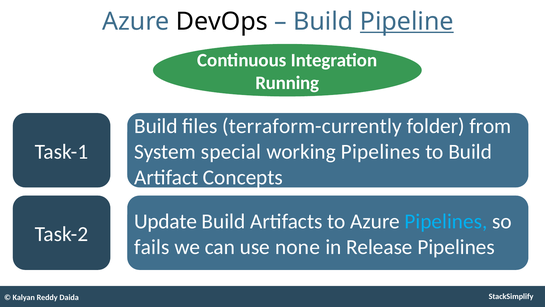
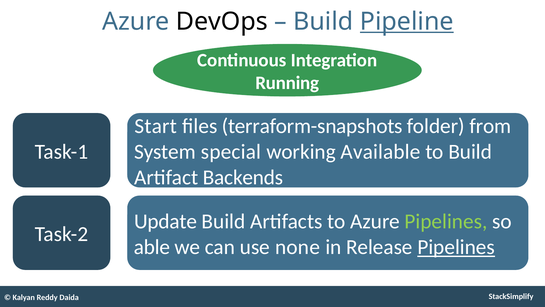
Build: Build -> Start (156, 126)
terraform-currently: terraform-currently -> terraform-snapshots (312, 126)
working Pipelines: Pipelines -> Available (381, 152)
Concepts: Concepts -> Backends (243, 177)
Pipelines colour: light blue -> light green (446, 221)
fails: fails -> able (152, 247)
Pipelines underline: none -> present (456, 247)
